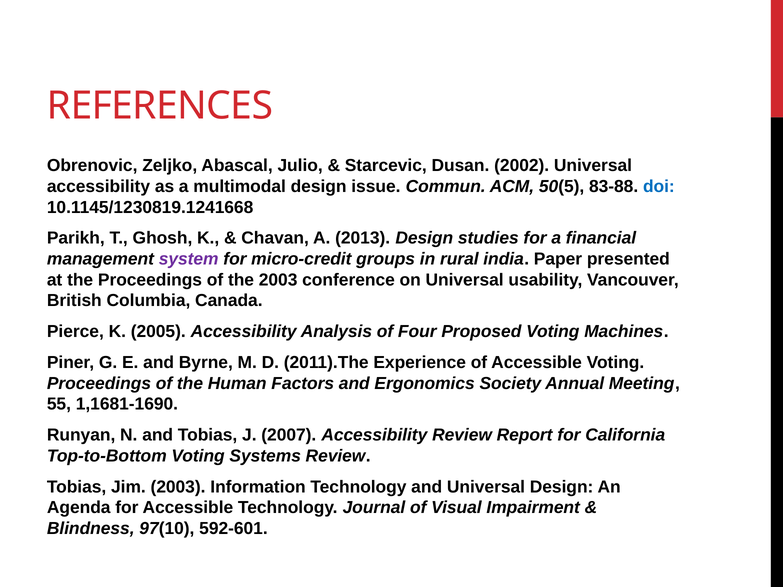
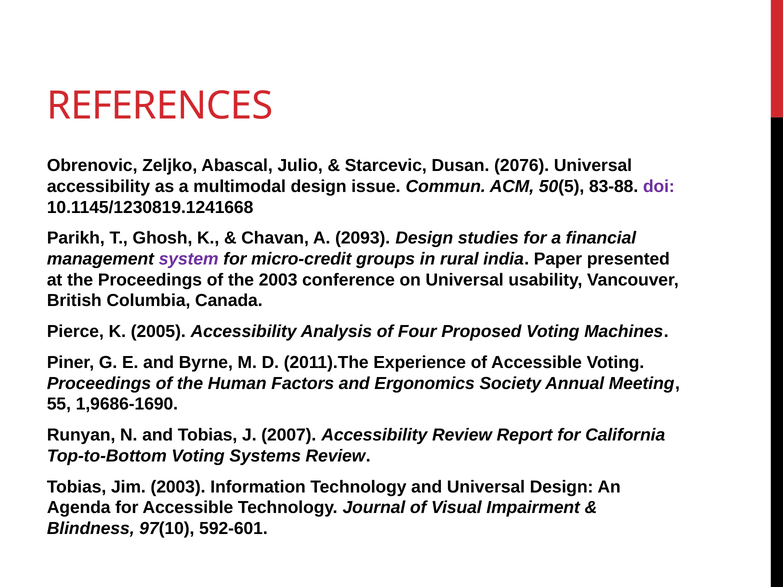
2002: 2002 -> 2076 (522, 166)
doi colour: blue -> purple (659, 186)
2013: 2013 -> 2093 (363, 238)
1,1681-1690: 1,1681-1690 -> 1,9686-1690 (127, 404)
